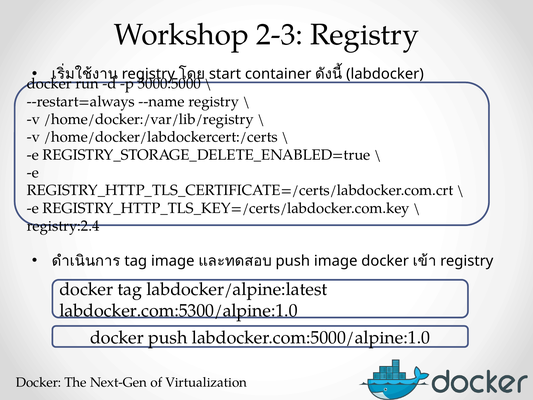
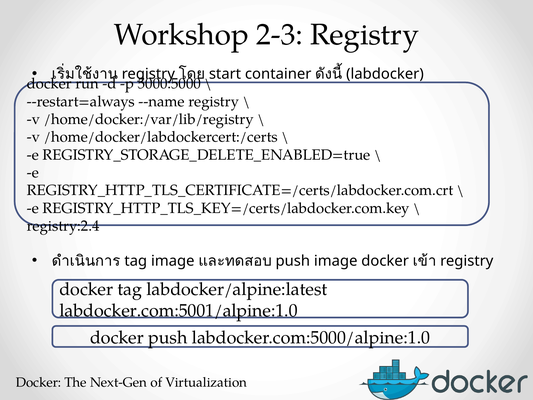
labdocker.com:5300/alpine:1.0: labdocker.com:5300/alpine:1.0 -> labdocker.com:5001/alpine:1.0 (179, 310)
